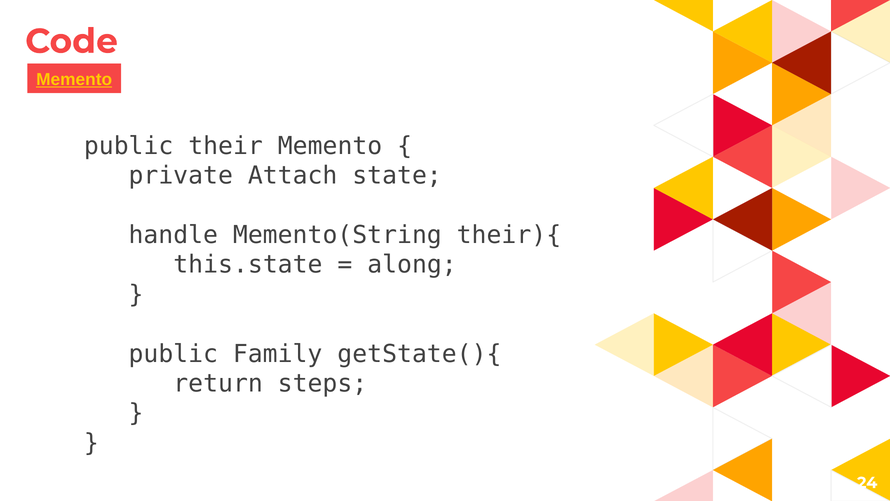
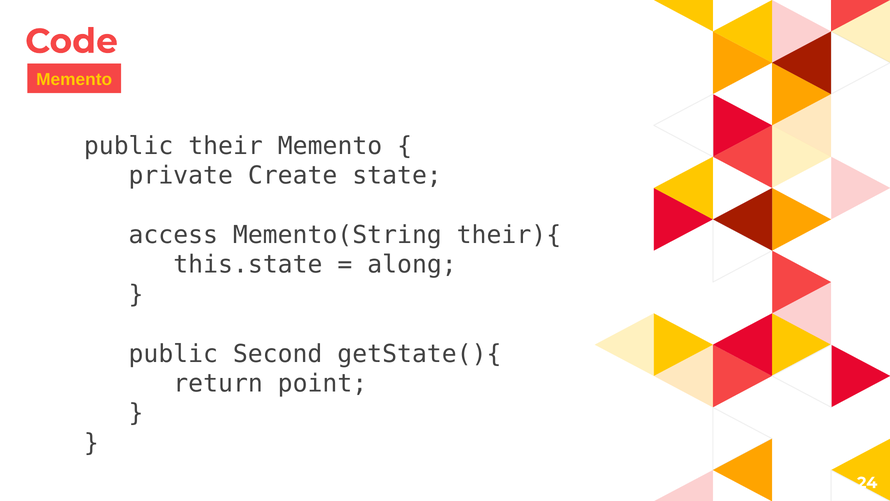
Memento underline: present -> none (74, 79)
Attach: Attach -> Create (293, 176)
handle: handle -> access (173, 235)
Family: Family -> Second (278, 354)
steps: steps -> point (322, 383)
